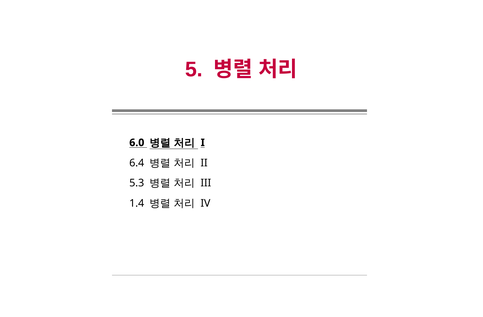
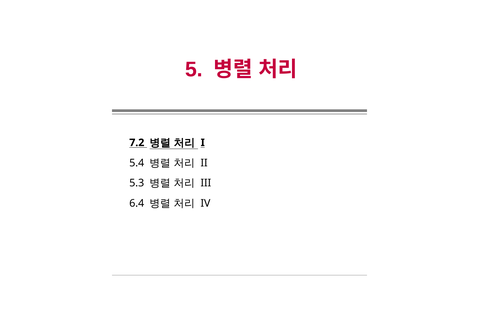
6.0: 6.0 -> 7.2 (137, 143)
6.4: 6.4 -> 5.4 (137, 163)
1.4: 1.4 -> 6.4 (137, 203)
